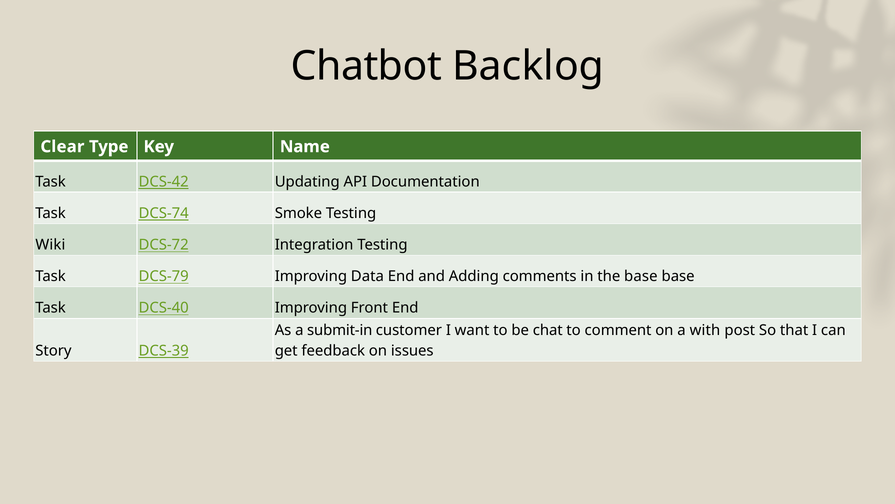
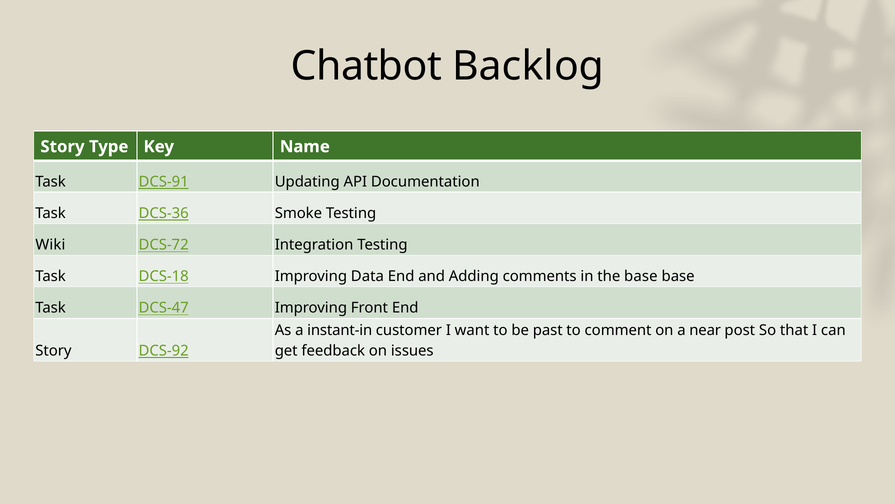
Clear: Clear -> Story (62, 147)
DCS-42: DCS-42 -> DCS-91 (164, 182)
DCS-74: DCS-74 -> DCS-36 (164, 213)
DCS-79: DCS-79 -> DCS-18 (164, 276)
DCS-40: DCS-40 -> DCS-47 (164, 308)
submit-in: submit-in -> instant-in (340, 330)
chat: chat -> past (548, 330)
with: with -> near (705, 330)
DCS-39: DCS-39 -> DCS-92 (164, 350)
